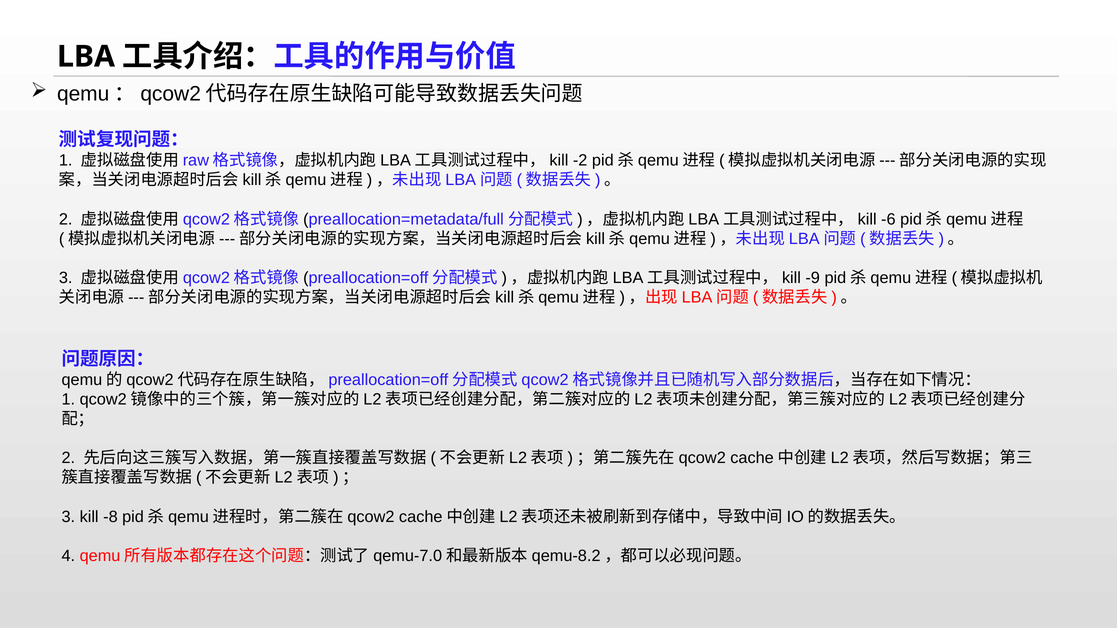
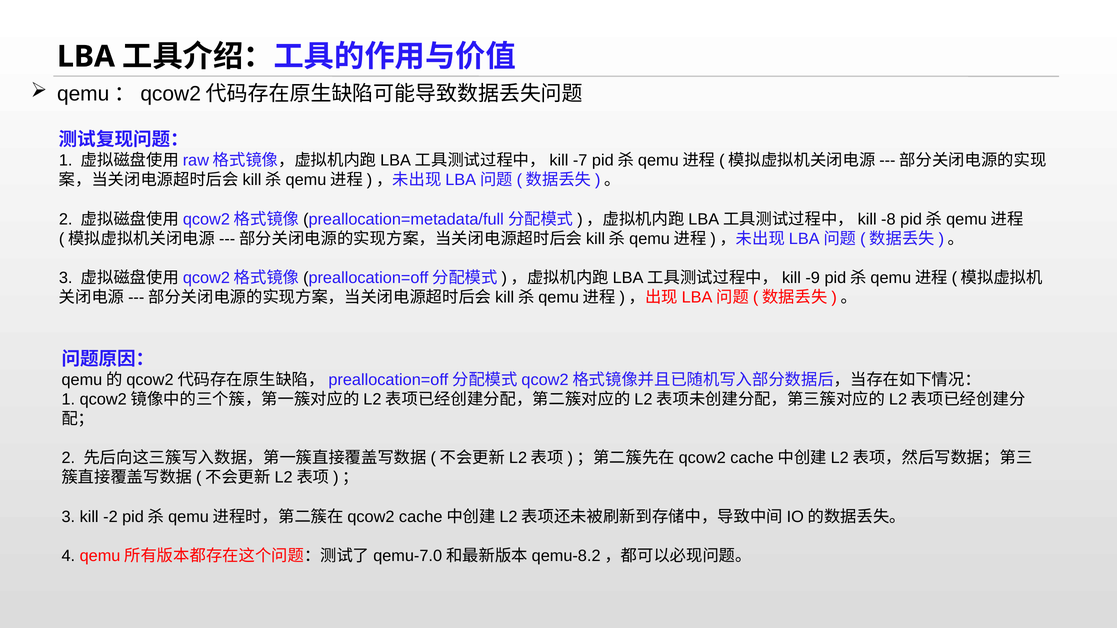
-2: -2 -> -7 (580, 161)
-6: -6 -> -8 (888, 219)
-8: -8 -> -2 (110, 517)
